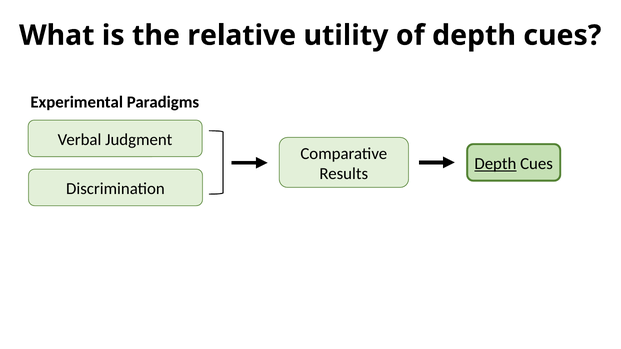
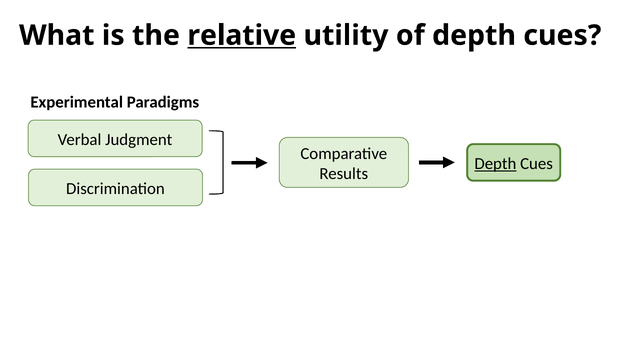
relative underline: none -> present (242, 35)
